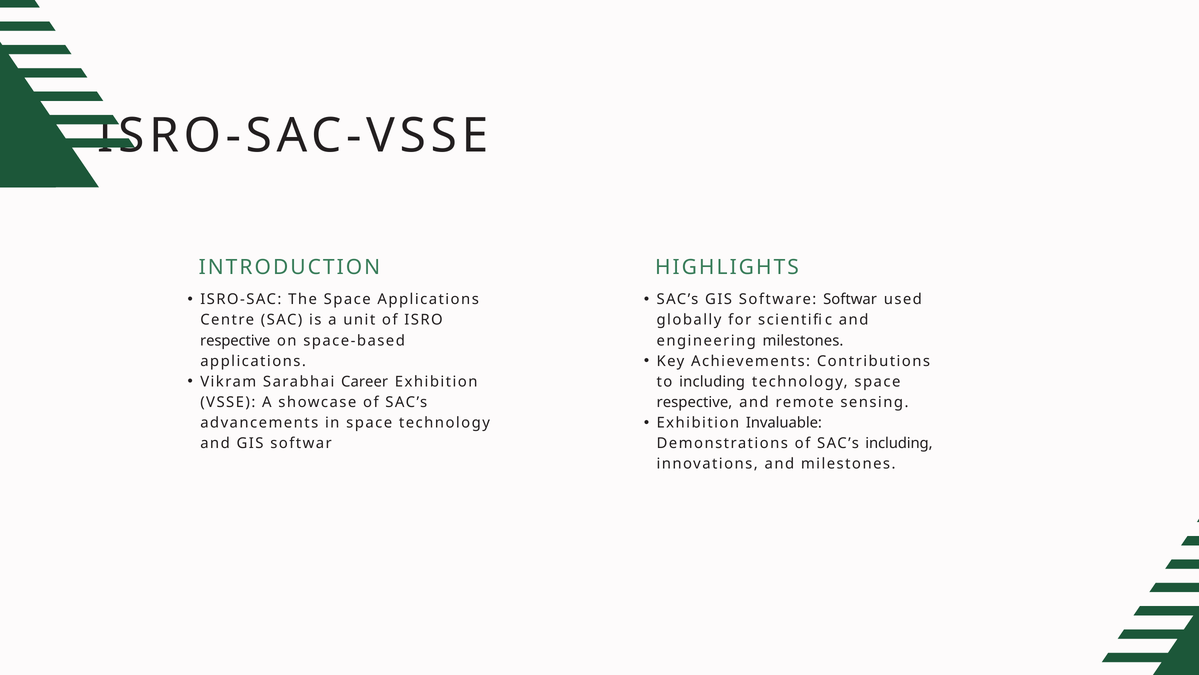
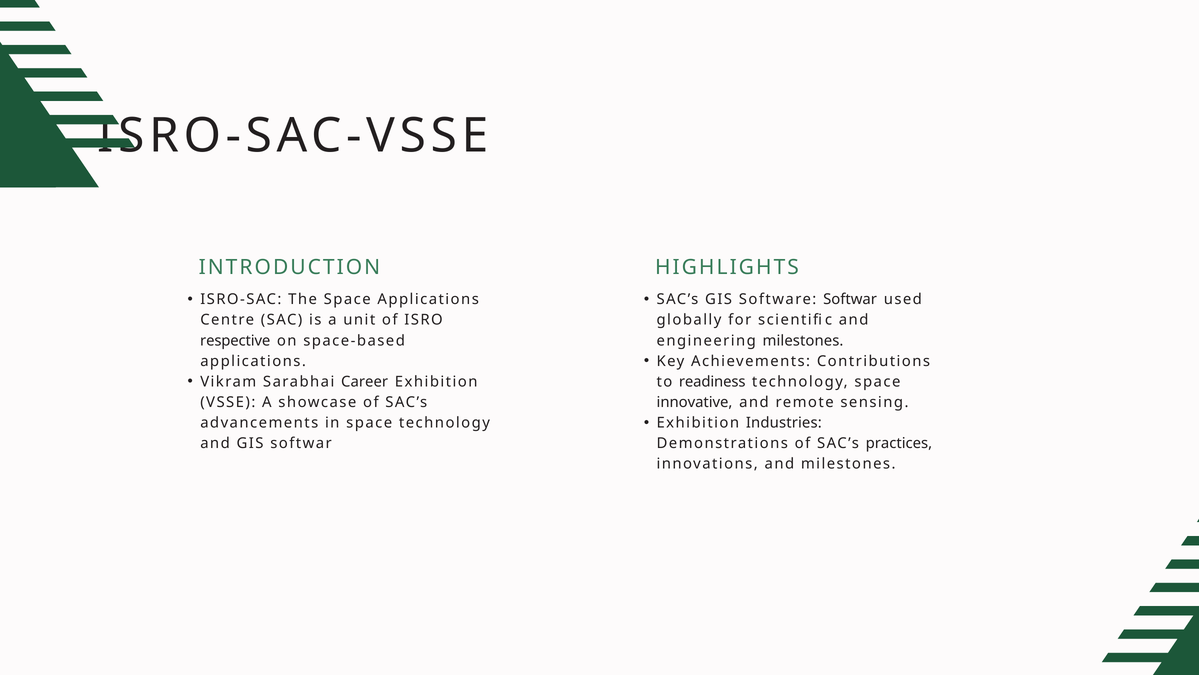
to including: including -> readiness (712, 381)
respective: respective -> innovative (695, 402)
Invaluable: Invaluable -> Industries (784, 423)
SAC’s including: including -> practices (899, 443)
